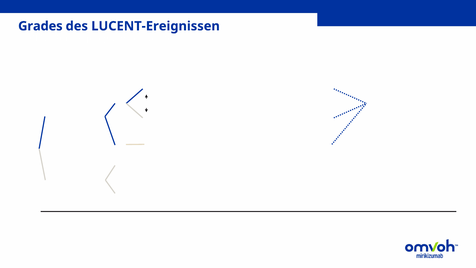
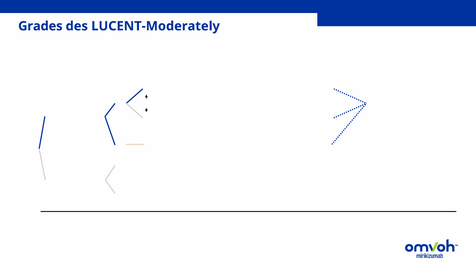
LUCENT-Ereignissen: LUCENT-Ereignissen -> LUCENT-Moderately (156, 26)
